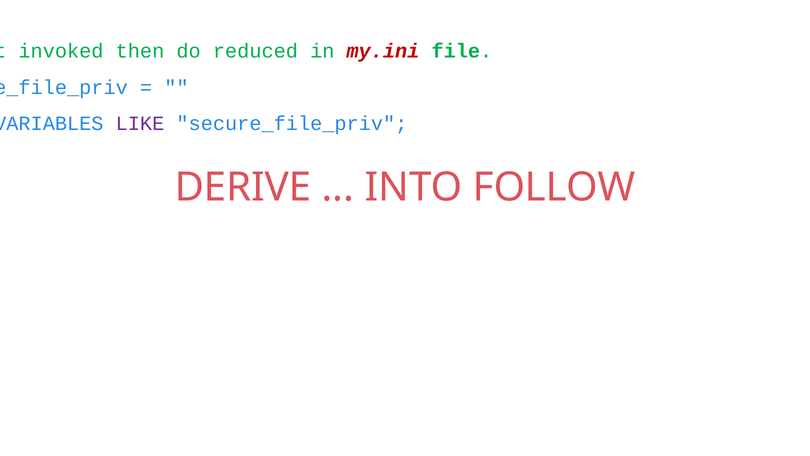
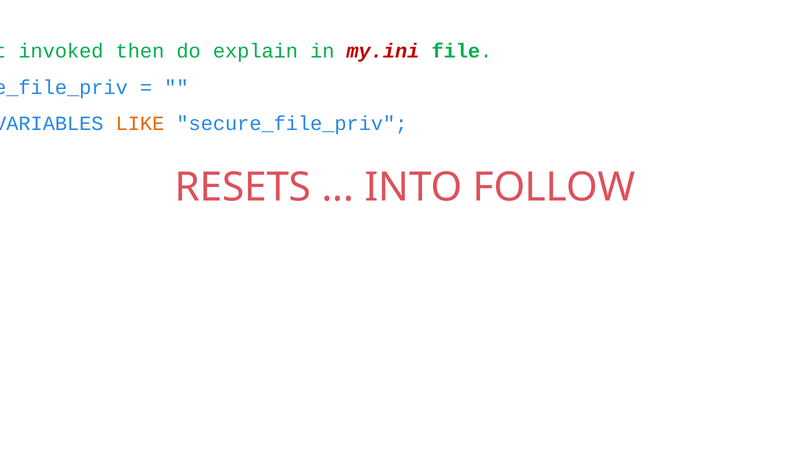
reduced: reduced -> explain (255, 51)
LIKE colour: purple -> orange (140, 124)
DERIVE: DERIVE -> RESETS (243, 187)
